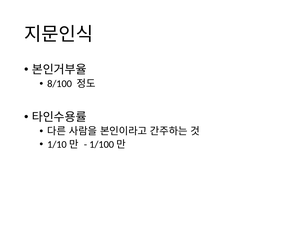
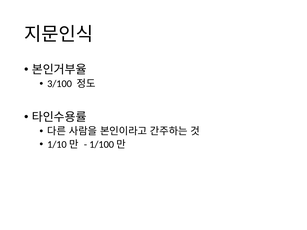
8/100: 8/100 -> 3/100 (60, 84)
